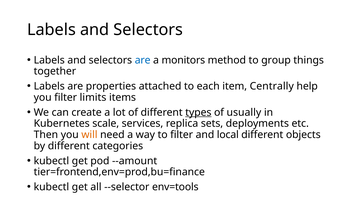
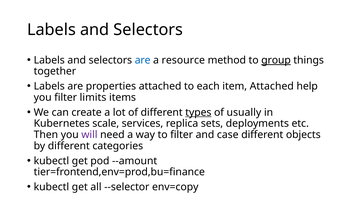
monitors: monitors -> resource (183, 60)
group underline: none -> present (276, 60)
item Centrally: Centrally -> Attached (272, 86)
will colour: orange -> purple (89, 135)
local: local -> case (228, 135)
env=tools: env=tools -> env=copy (175, 187)
